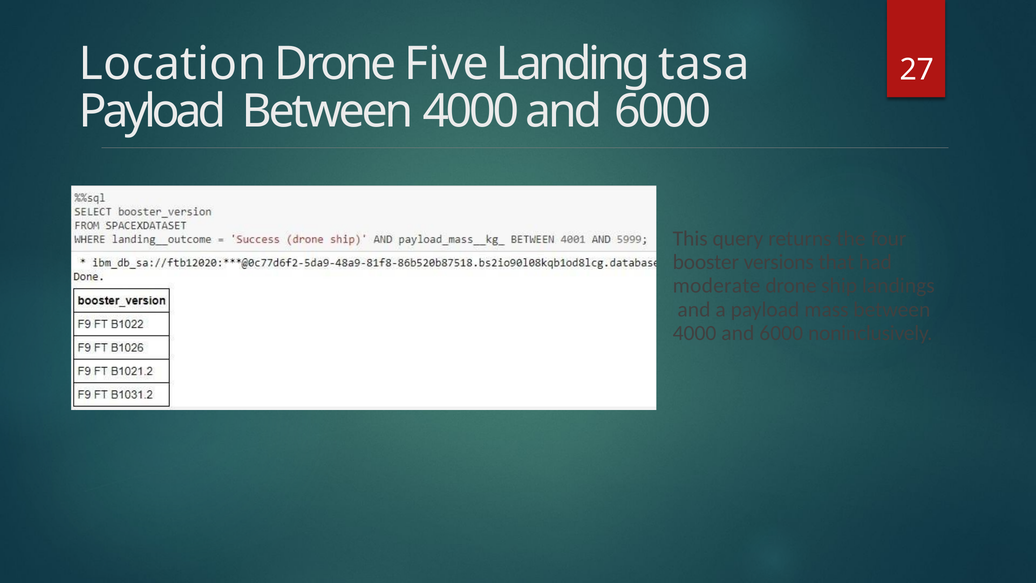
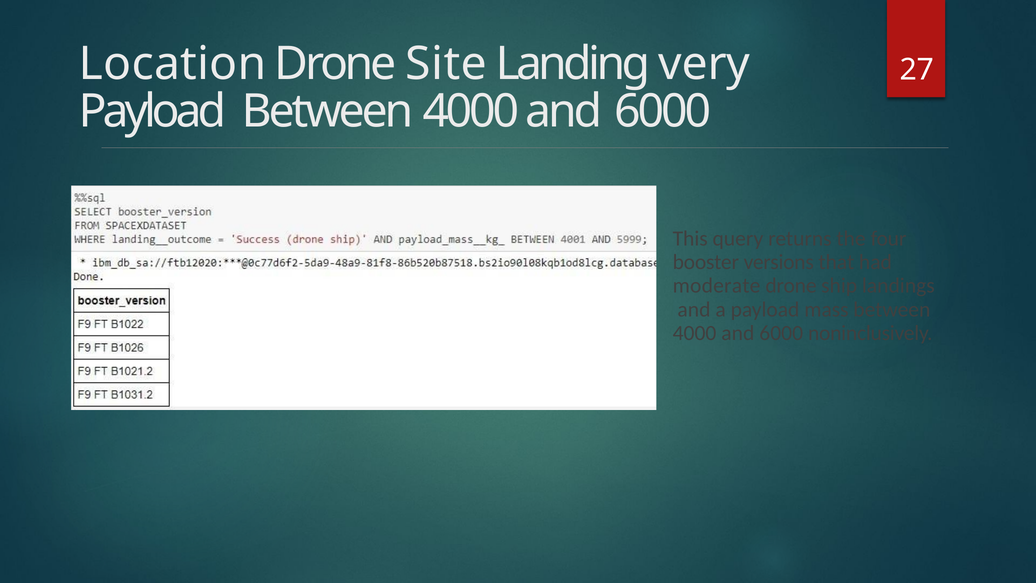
Five: Five -> Site (446, 64)
tasa: tasa -> very (704, 64)
